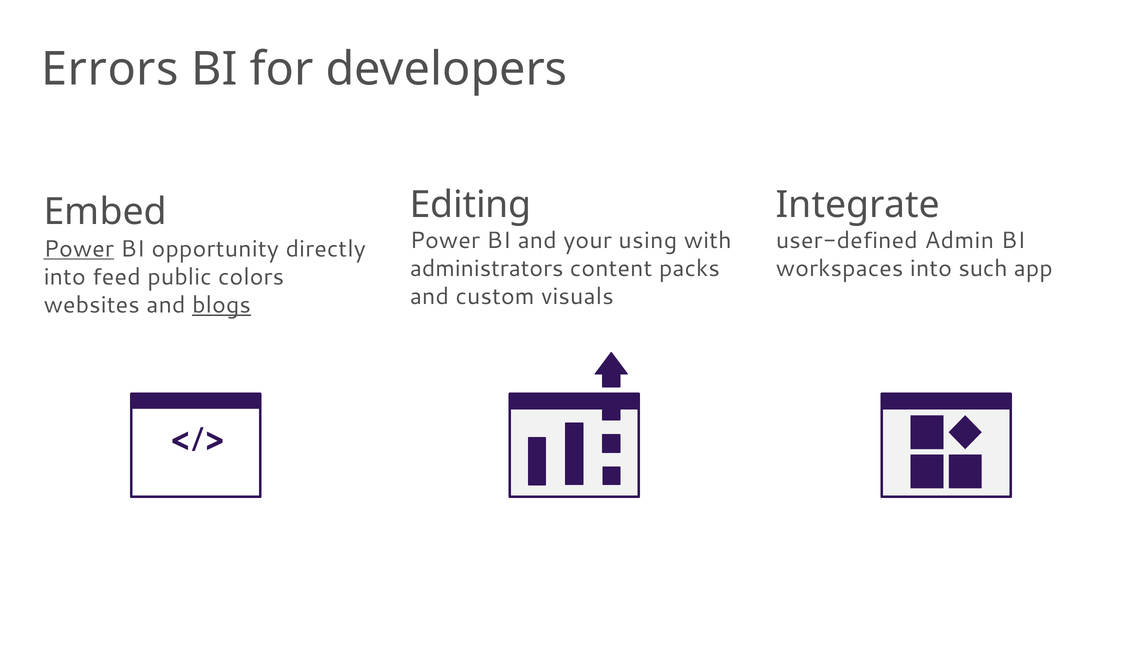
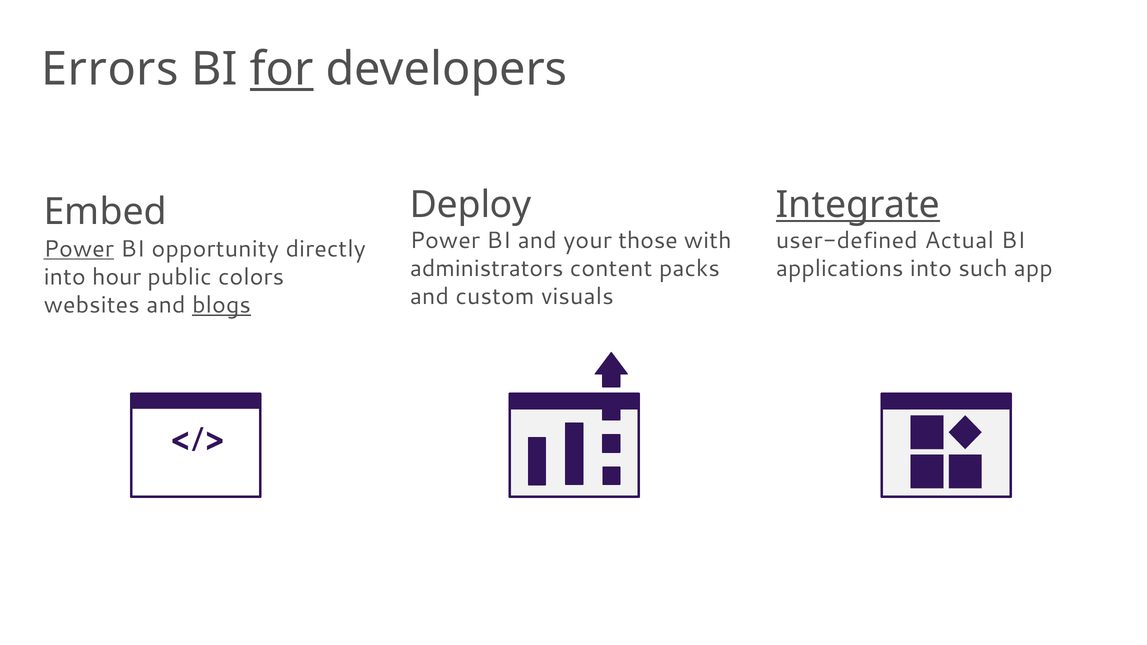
for underline: none -> present (282, 69)
Editing: Editing -> Deploy (471, 205)
Integrate underline: none -> present (858, 205)
using: using -> those (648, 241)
Admin: Admin -> Actual (959, 241)
workspaces: workspaces -> applications (840, 269)
feed: feed -> hour (117, 277)
